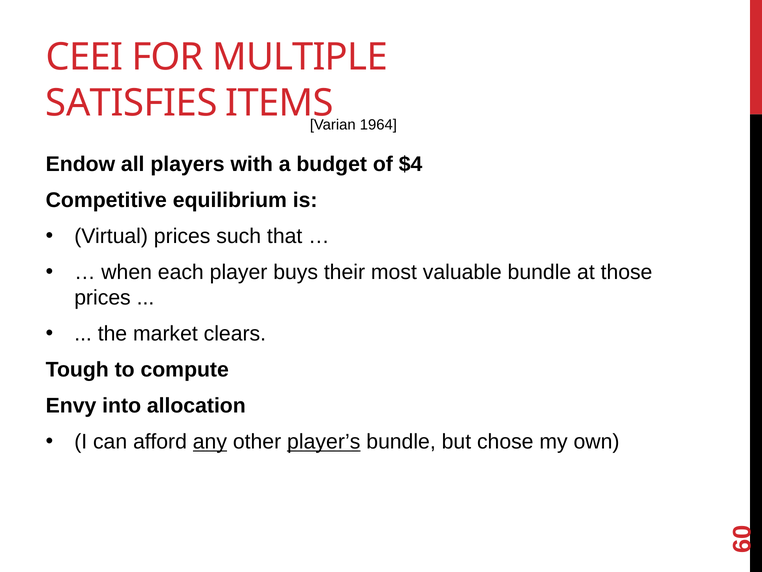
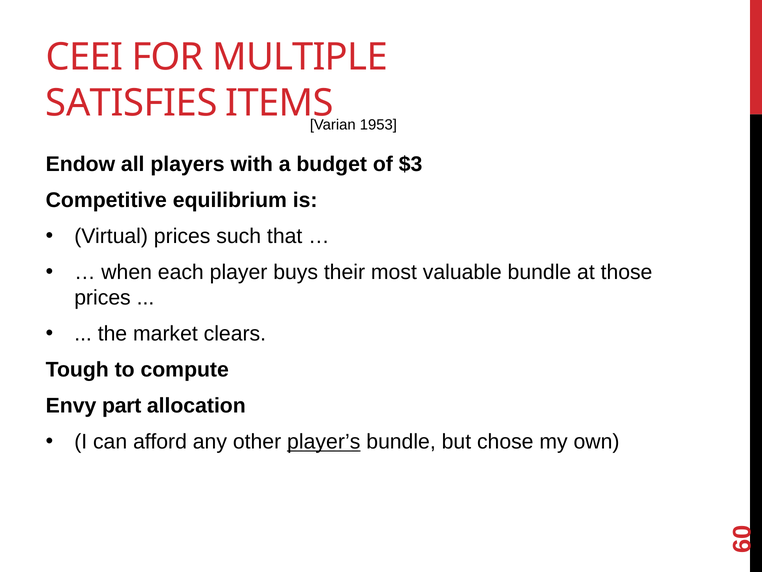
1964: 1964 -> 1953 (378, 125)
$4: $4 -> $3 (411, 164)
into: into -> part (122, 405)
any underline: present -> none (210, 441)
